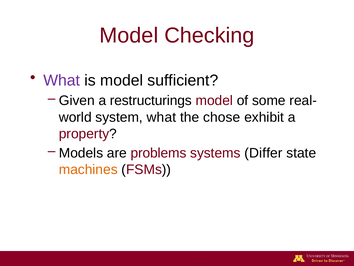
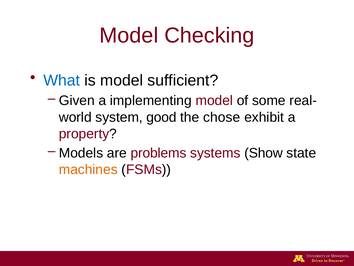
What colour: purple -> blue (62, 80)
restructurings: restructurings -> implementing (151, 100)
system what: what -> good (162, 117)
Differ: Differ -> Show (264, 153)
